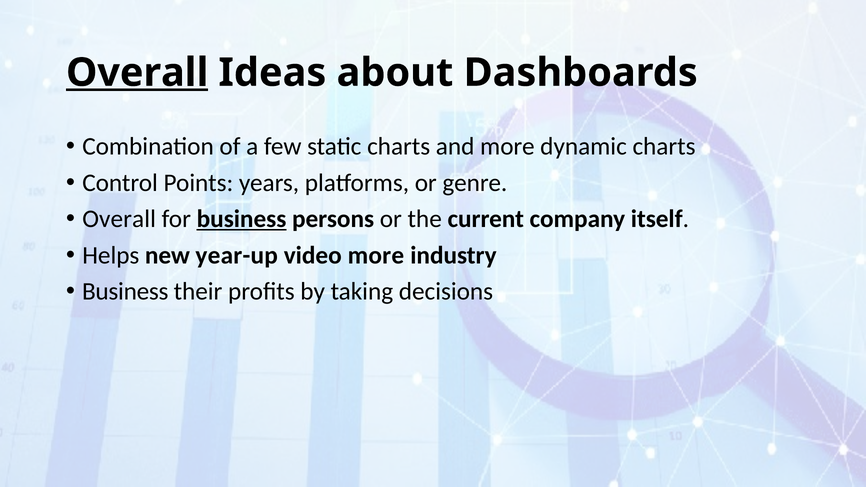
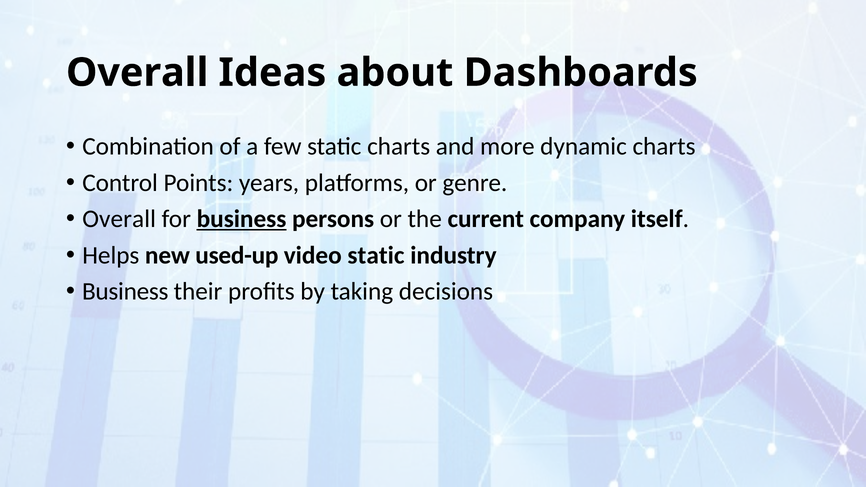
Overall underline: present -> none (137, 73)
year-up: year-up -> used-up (237, 255)
video more: more -> static (376, 255)
